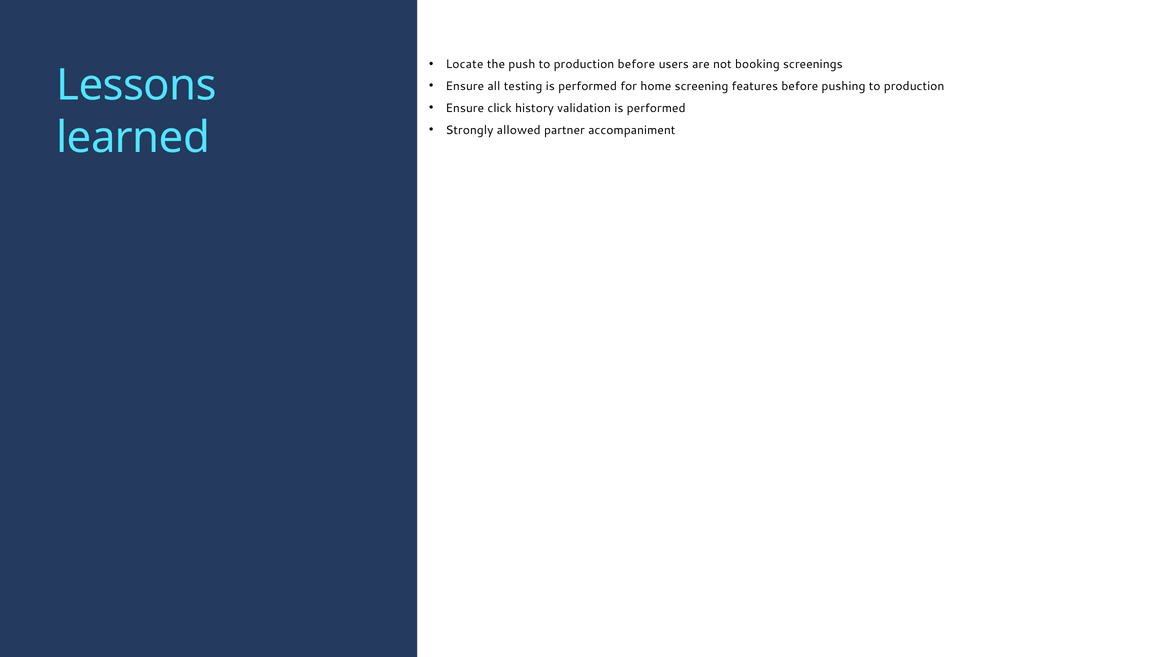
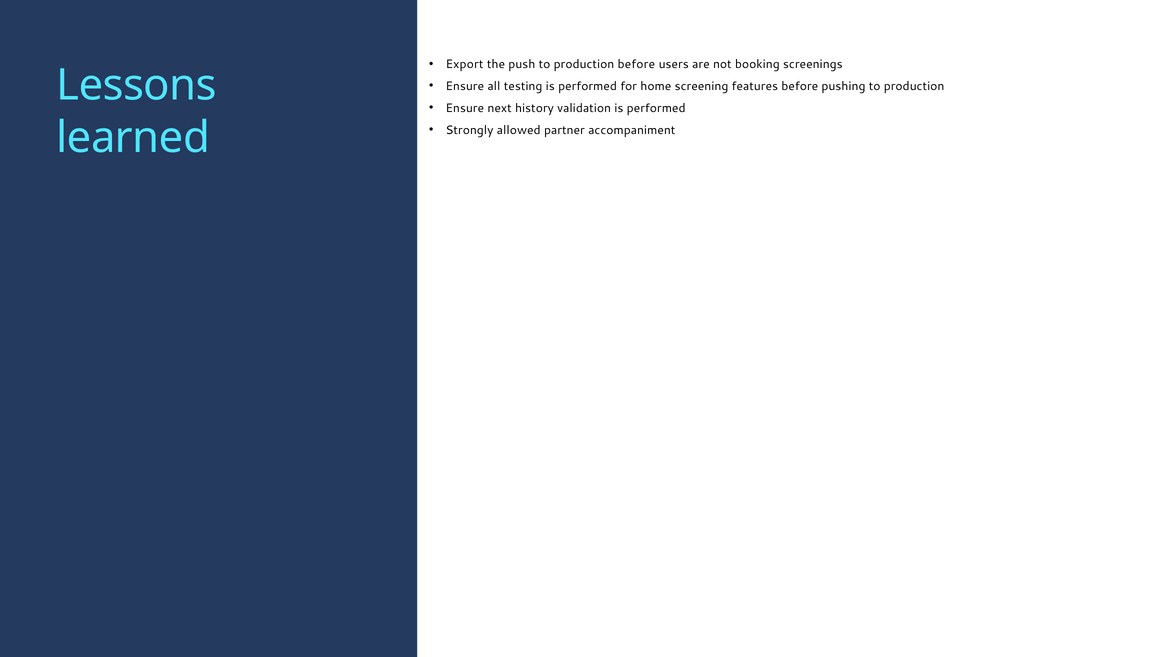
Locate: Locate -> Export (464, 64)
click: click -> next (500, 108)
